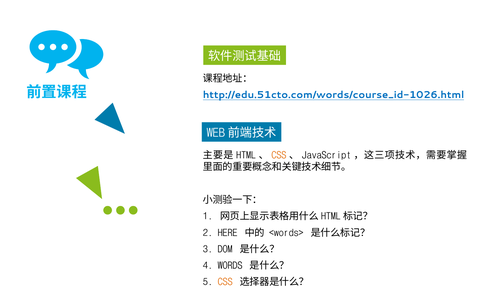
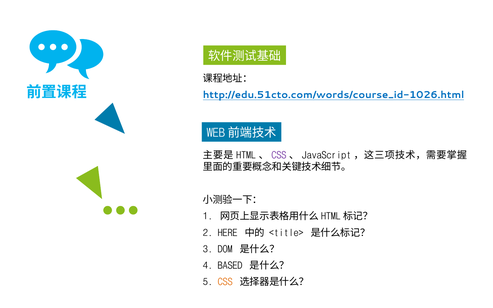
CSS colour: orange -> purple (279, 155)
<words>: <words> -> <title> (286, 233)
WORDS: WORDS -> BASED (230, 266)
